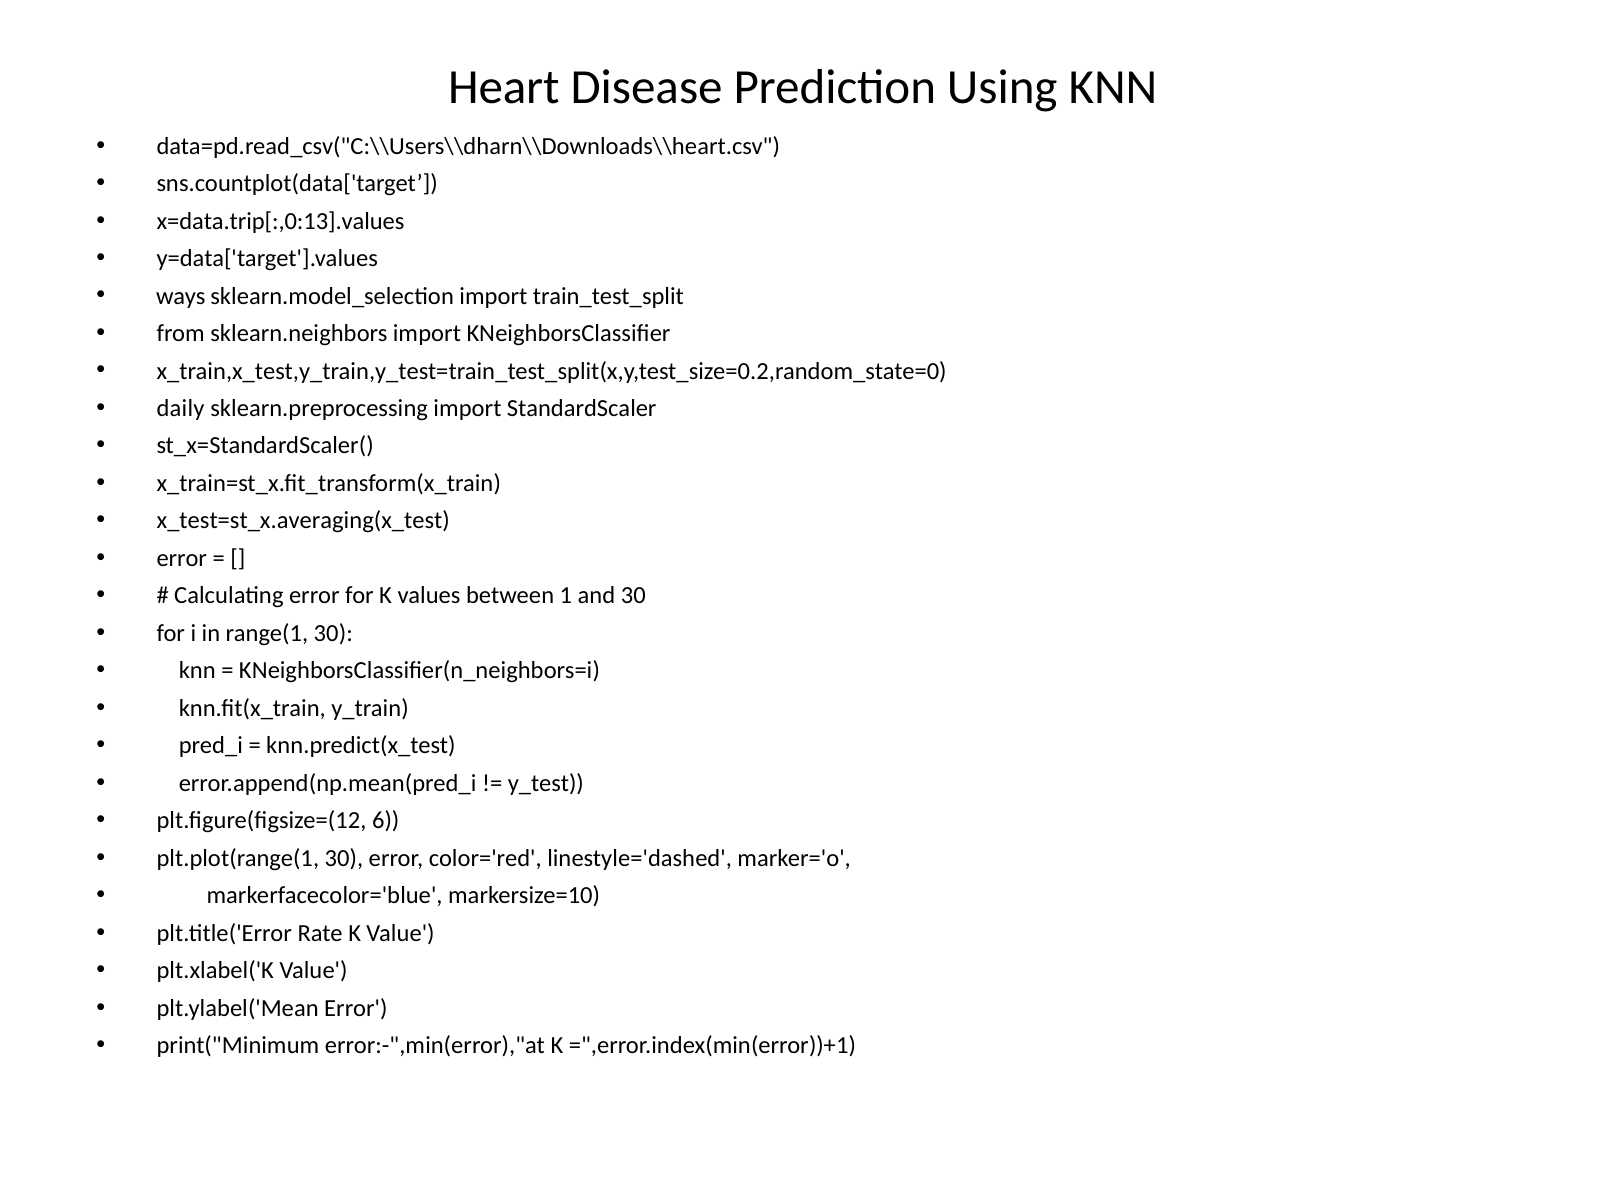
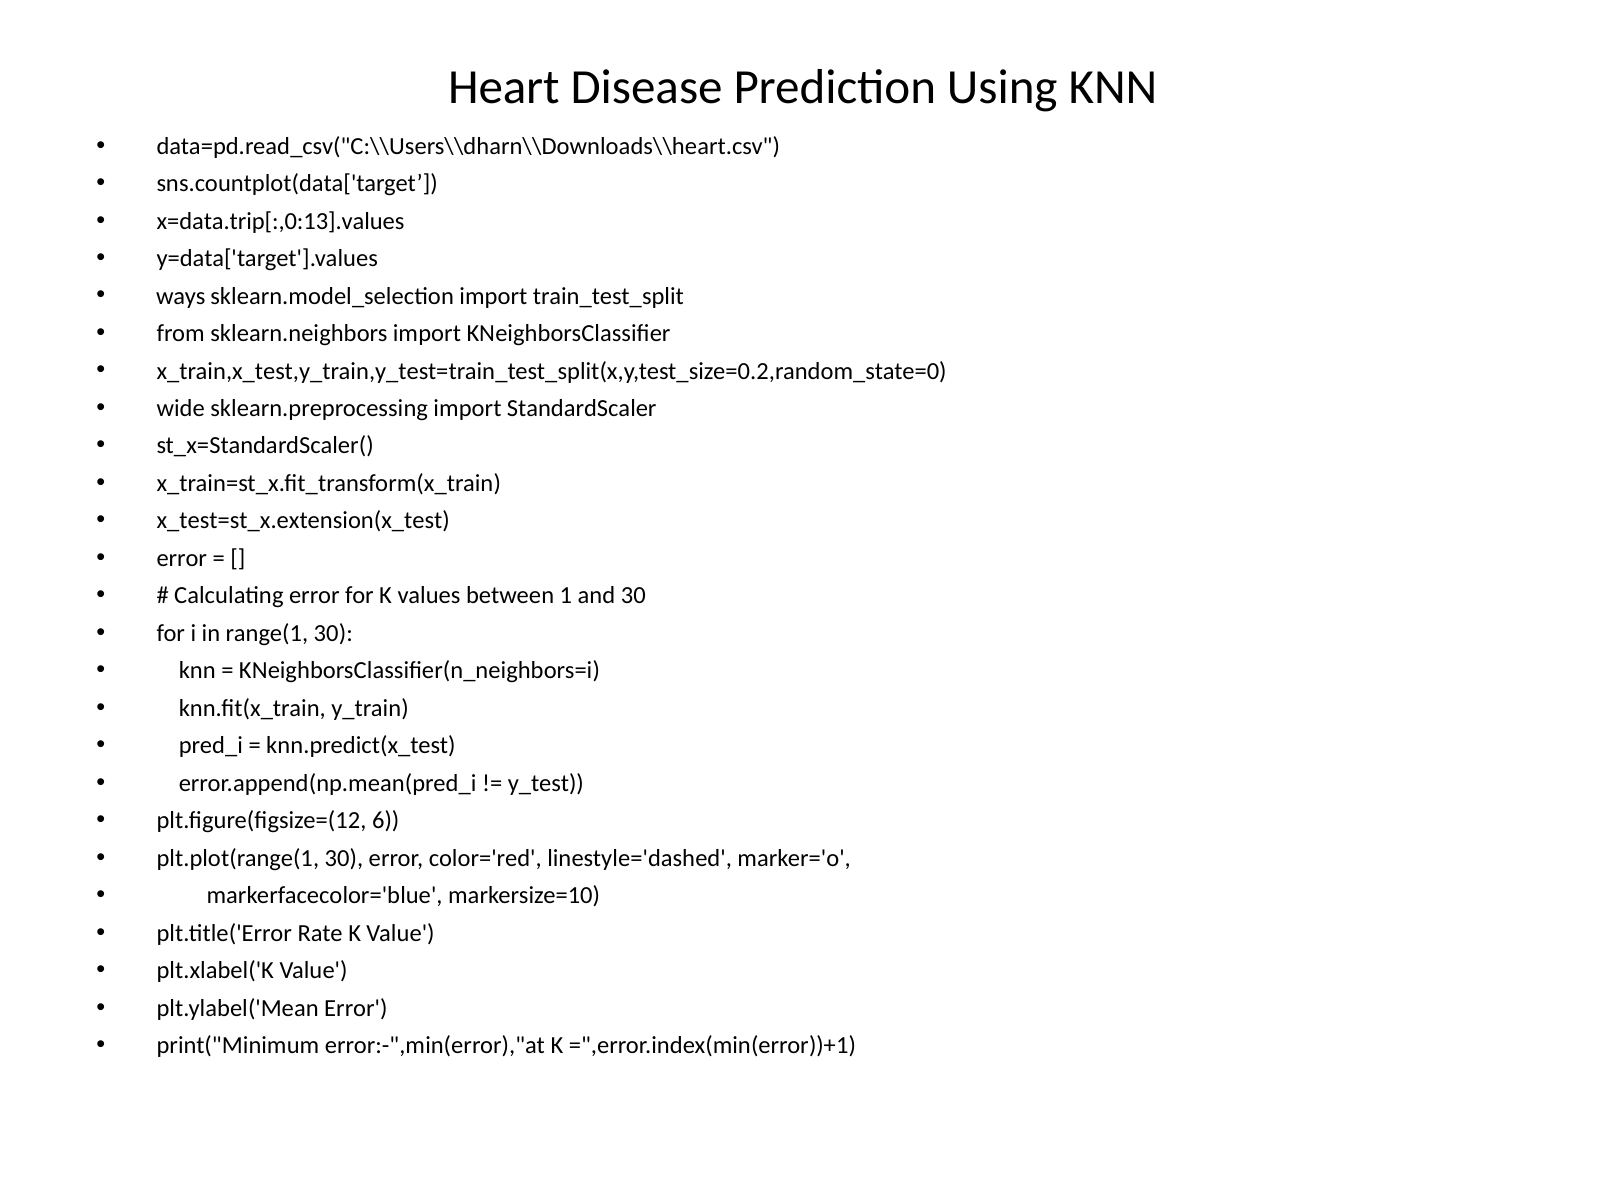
daily: daily -> wide (181, 409)
x_test=st_x.averaging(x_test: x_test=st_x.averaging(x_test -> x_test=st_x.extension(x_test (303, 521)
